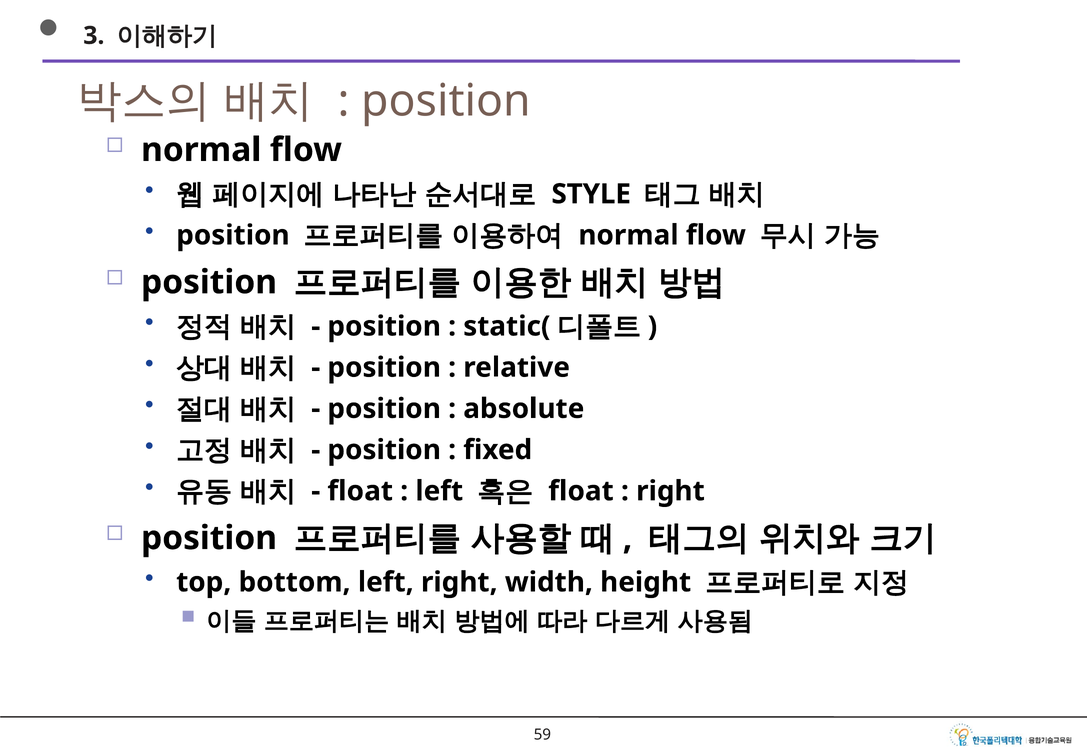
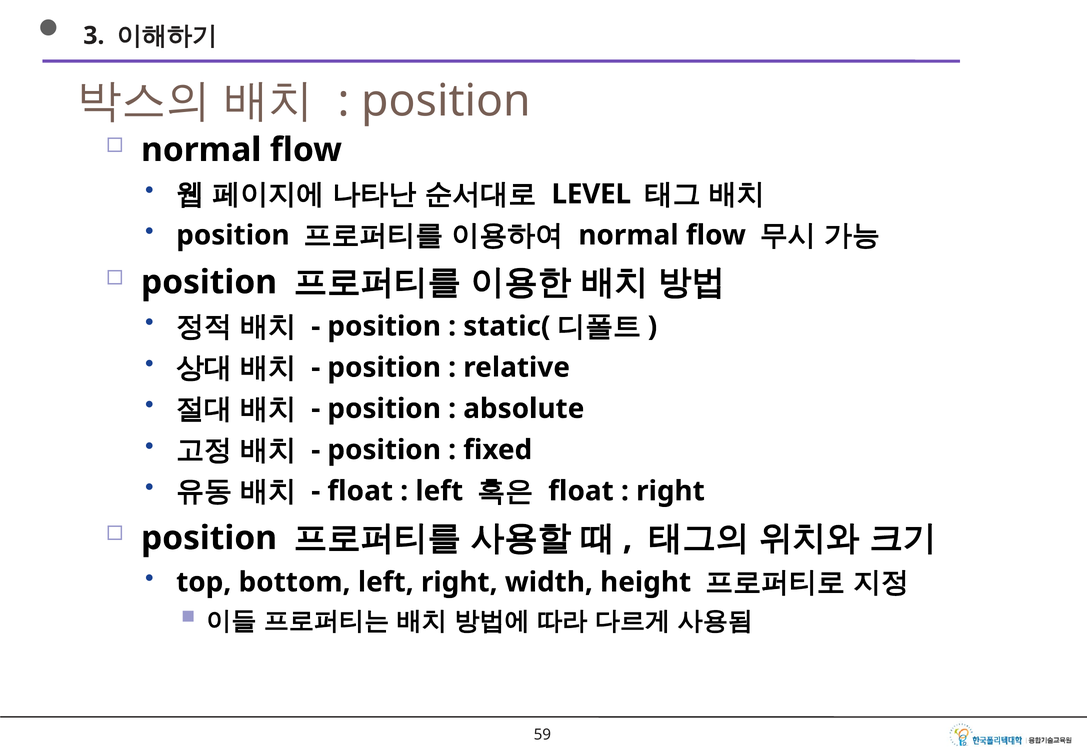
STYLE: STYLE -> LEVEL (591, 194)
